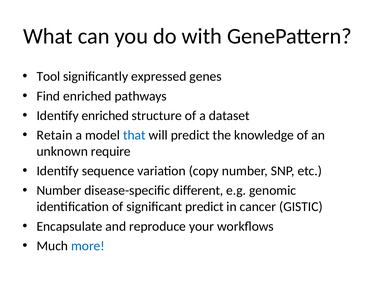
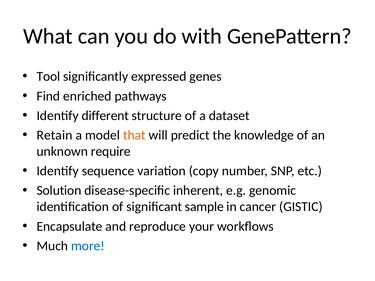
Identify enriched: enriched -> different (105, 116)
that colour: blue -> orange (134, 135)
Number: Number -> Solution (59, 191)
different: different -> inherent (198, 191)
significant predict: predict -> sample (204, 207)
